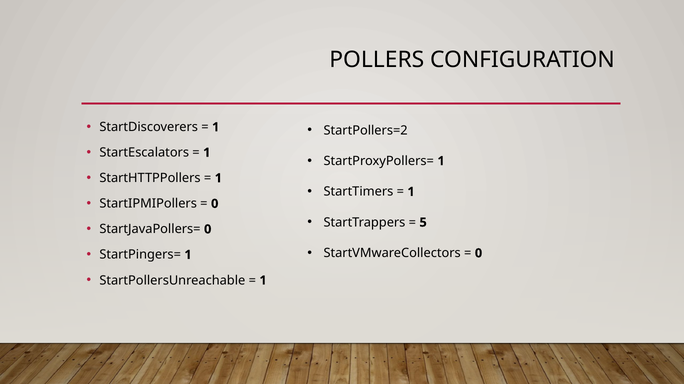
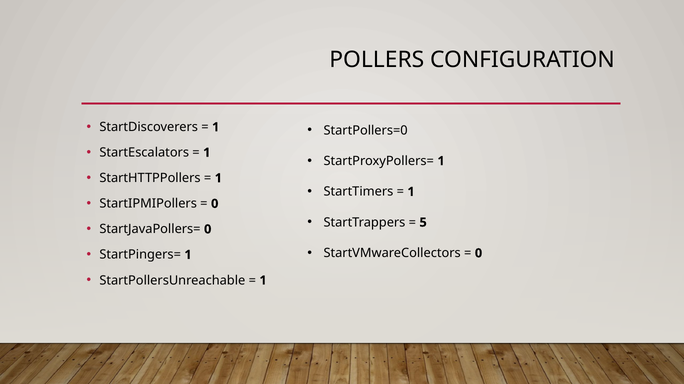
StartPollers=2: StartPollers=2 -> StartPollers=0 (366, 131)
